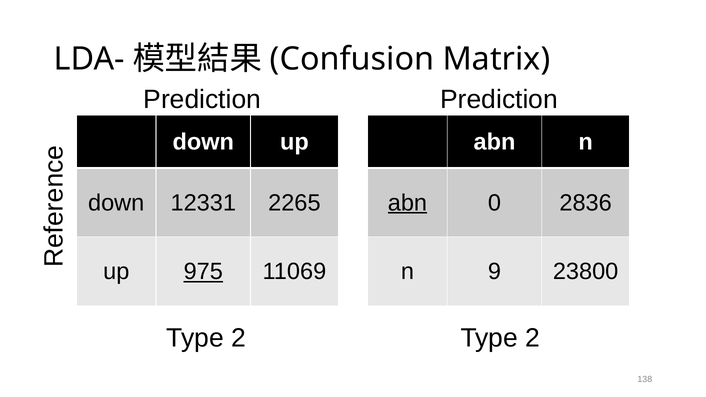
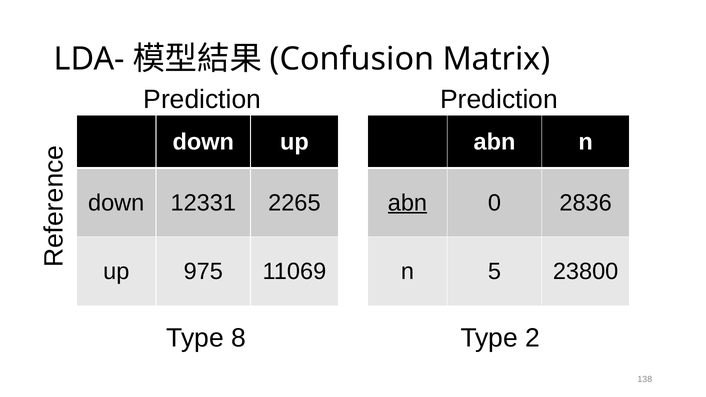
975 underline: present -> none (203, 272)
9: 9 -> 5 (495, 272)
2: 2 -> 8 (239, 338)
